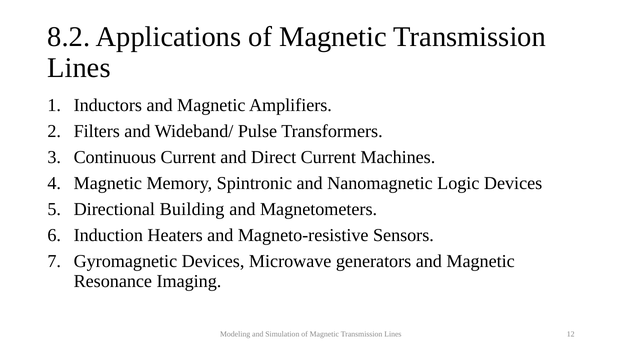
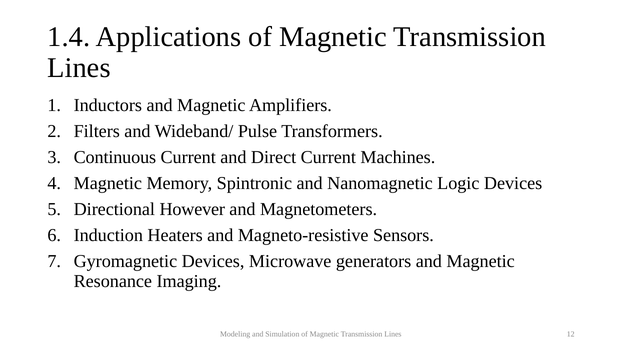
8.2: 8.2 -> 1.4 (69, 37)
Building: Building -> However (192, 209)
